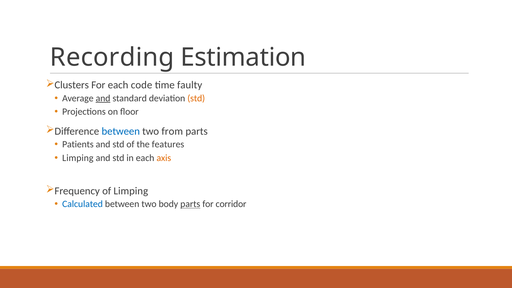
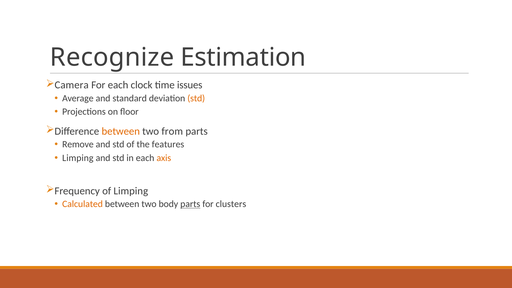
Recording: Recording -> Recognize (112, 57)
Clusters: Clusters -> Camera (72, 85)
code: code -> clock (142, 85)
faulty: faulty -> issues (190, 85)
and underline: present -> none (103, 98)
between colour: blue -> orange (121, 131)
Patients: Patients -> Remove (78, 144)
Calculated colour: blue -> orange (83, 204)
corridor: corridor -> clusters (231, 204)
